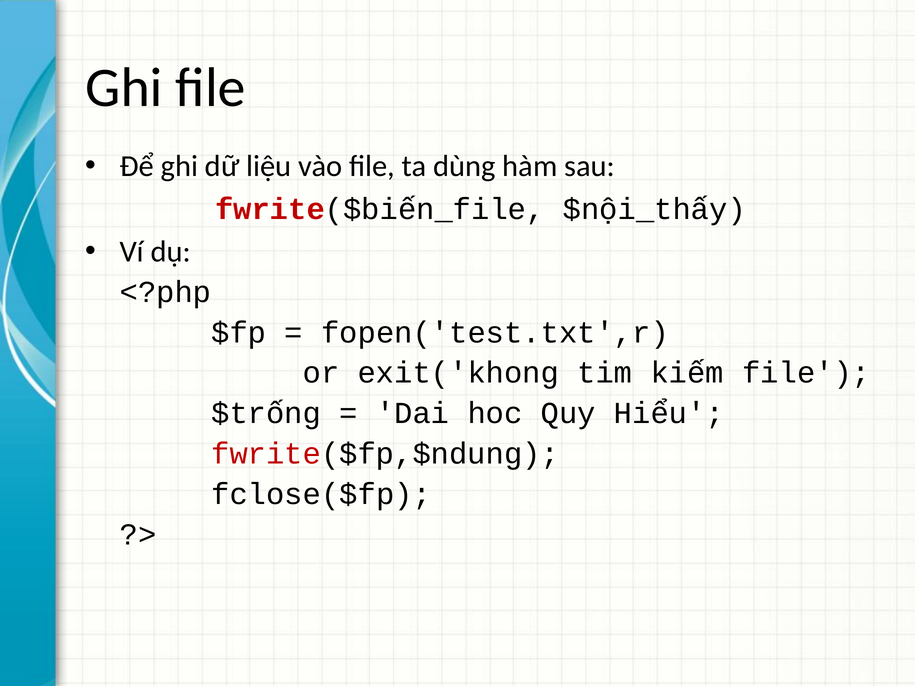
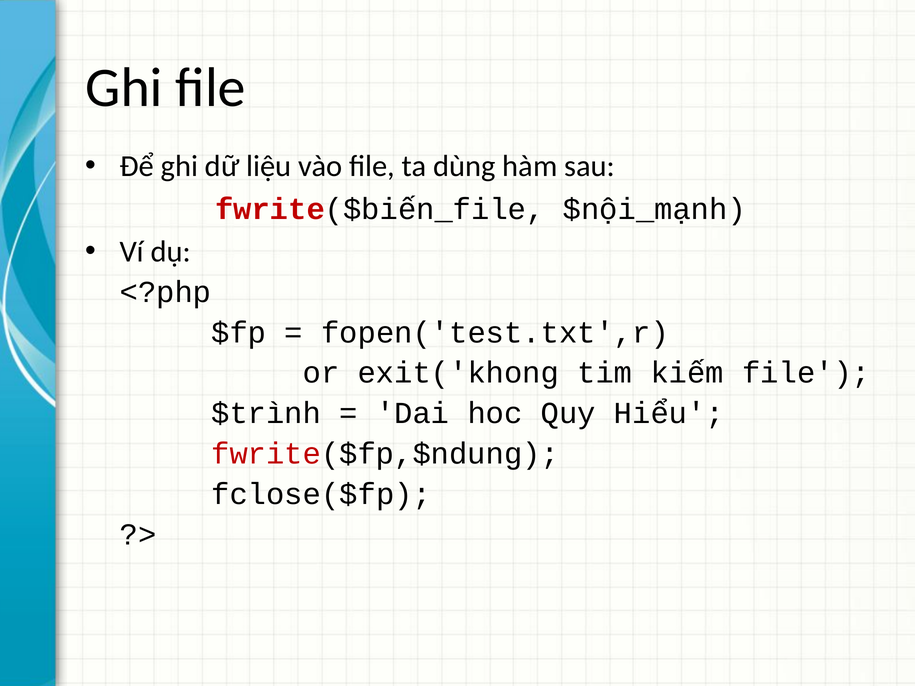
$nội_thấy: $nội_thấy -> $nội_mạnh (654, 209)
$trống: $trống -> $trình (266, 413)
